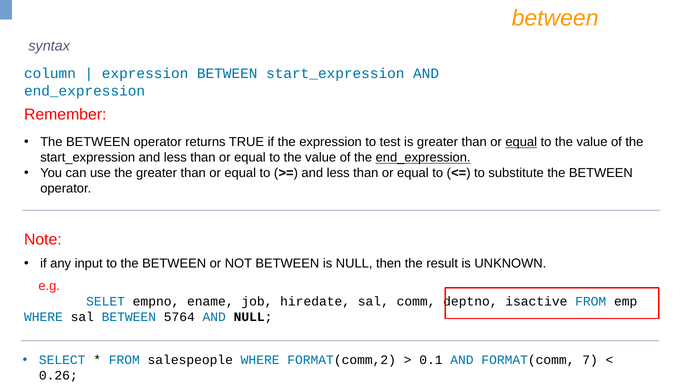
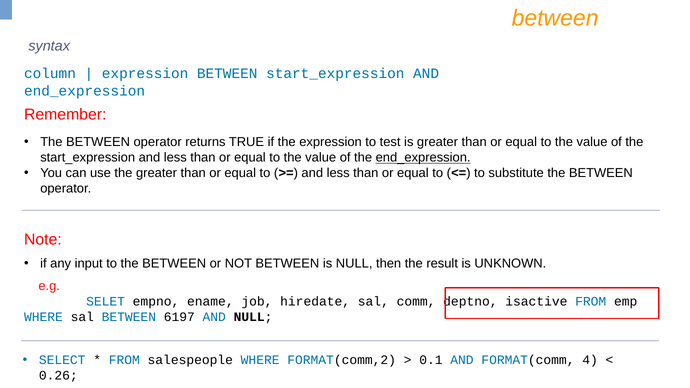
equal underline: present -> none (521, 142)
5764: 5764 -> 6197 (179, 317)
7: 7 -> 4 (590, 360)
